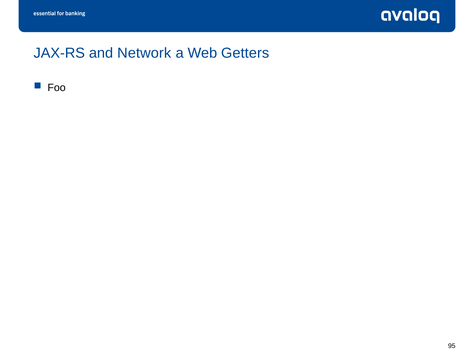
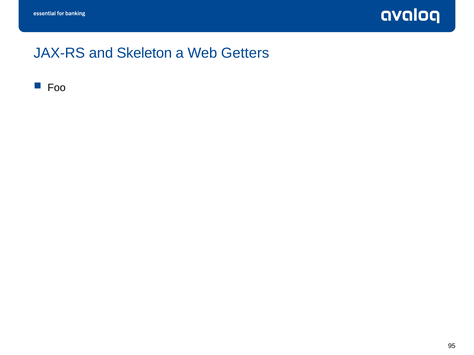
Network: Network -> Skeleton (144, 53)
